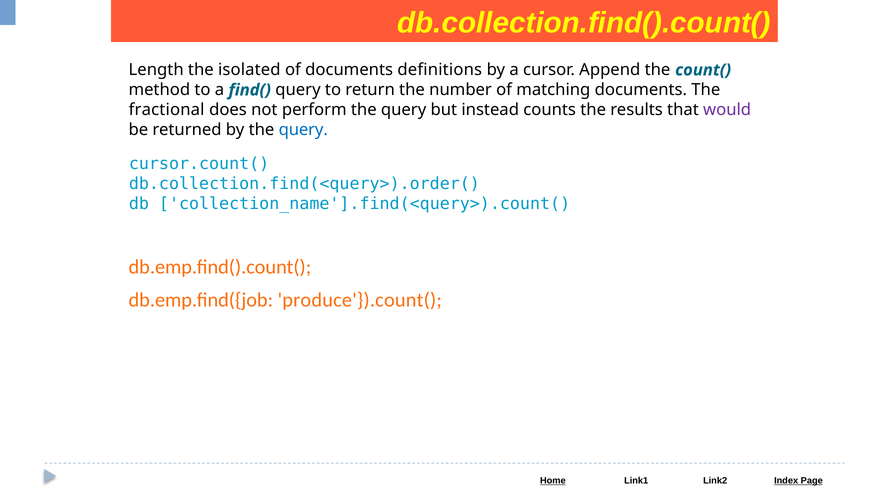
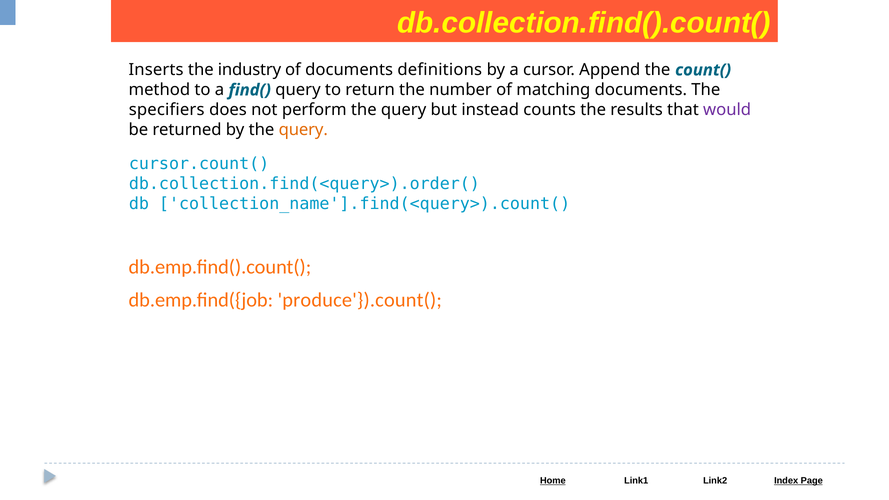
Length: Length -> Inserts (156, 70)
isolated: isolated -> industry (249, 70)
fractional: fractional -> specifiers (167, 110)
query colour: blue -> orange (303, 130)
